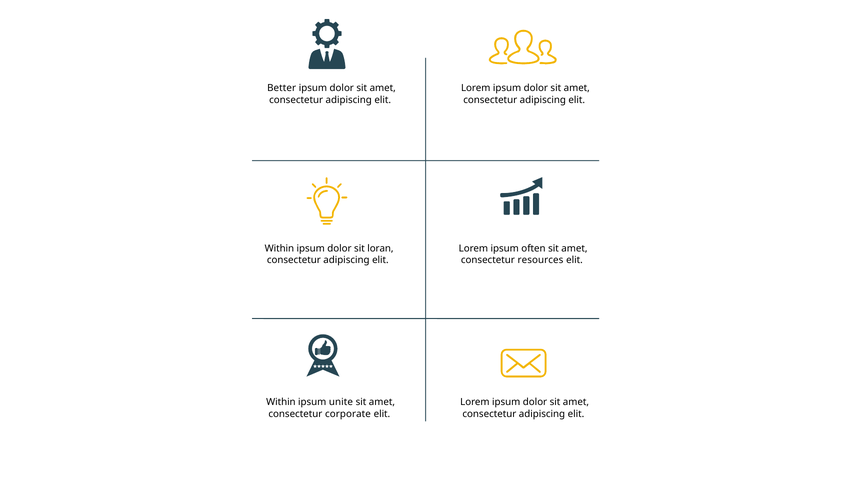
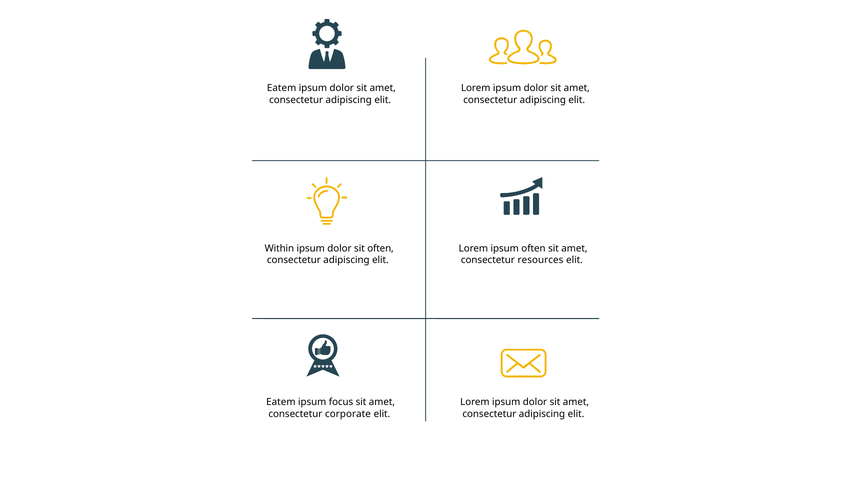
Better: Better -> Eatem (282, 88)
sit loran: loran -> often (380, 249)
Within: Within -> Eatem (281, 403)
unite: unite -> focus (341, 403)
